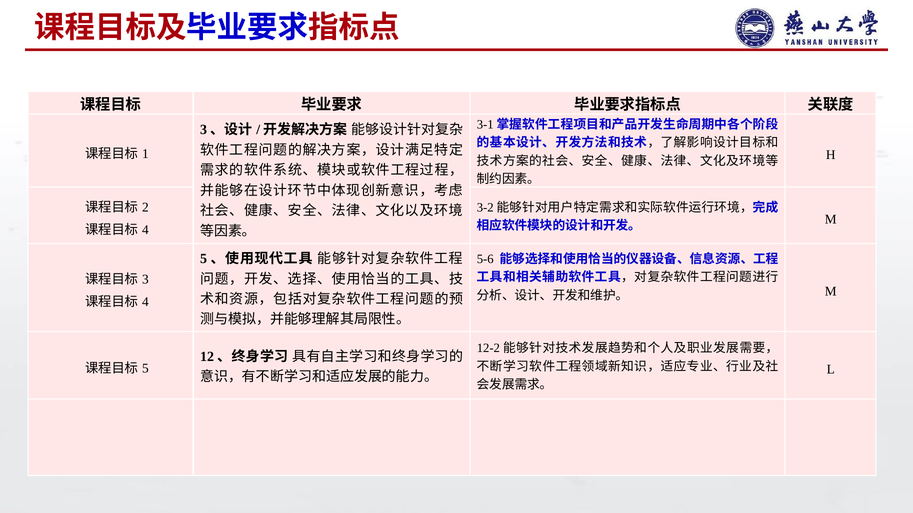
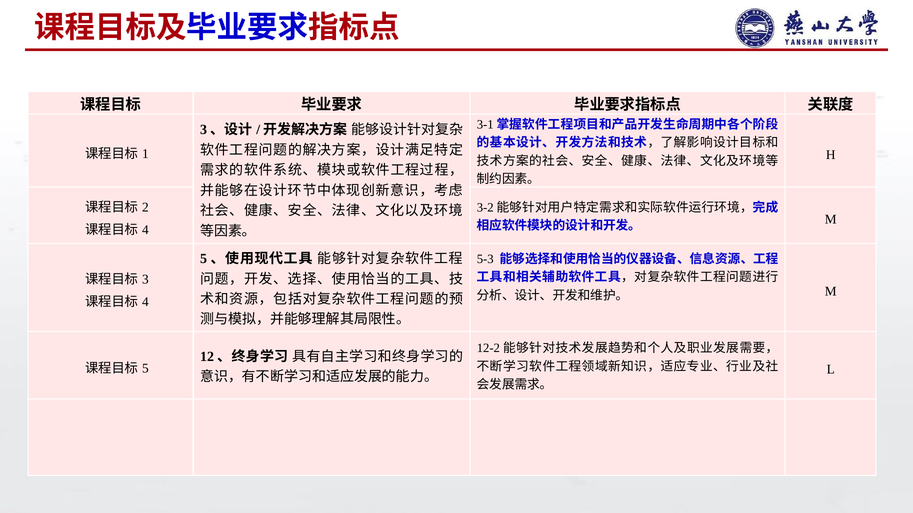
5-6: 5-6 -> 5-3 (485, 259)
